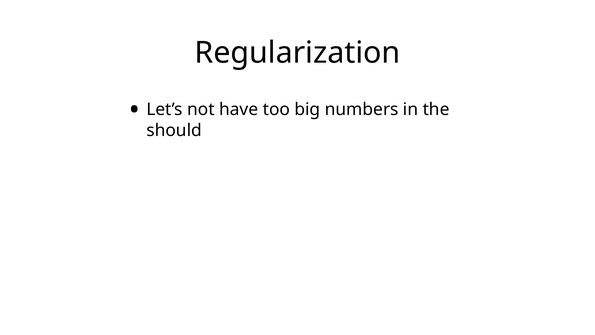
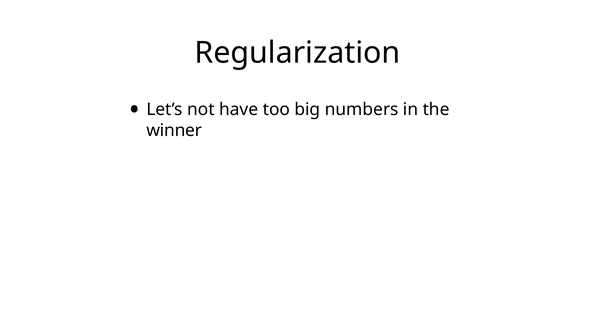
should: should -> winner (174, 130)
